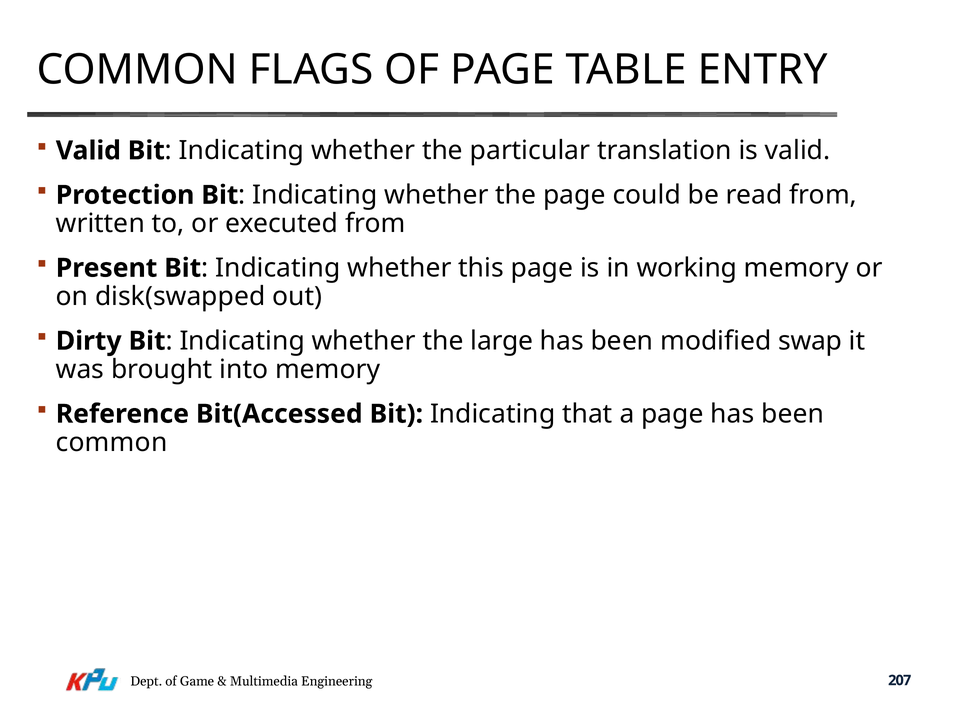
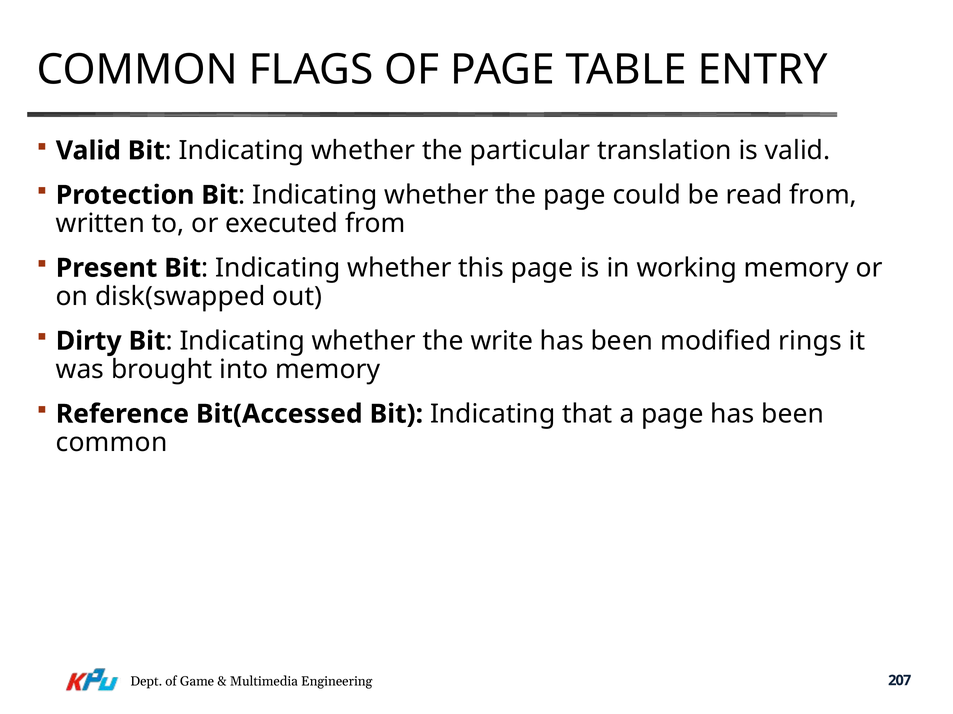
large: large -> write (502, 341)
swap: swap -> rings (810, 341)
